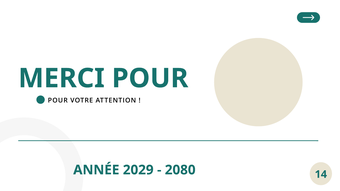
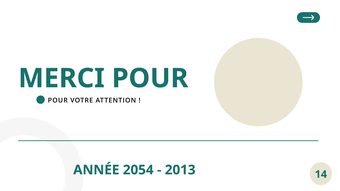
2029: 2029 -> 2054 (138, 170)
2080: 2080 -> 2013 (180, 170)
